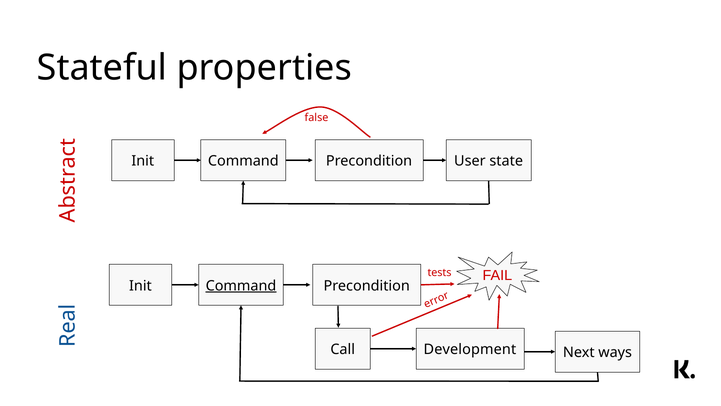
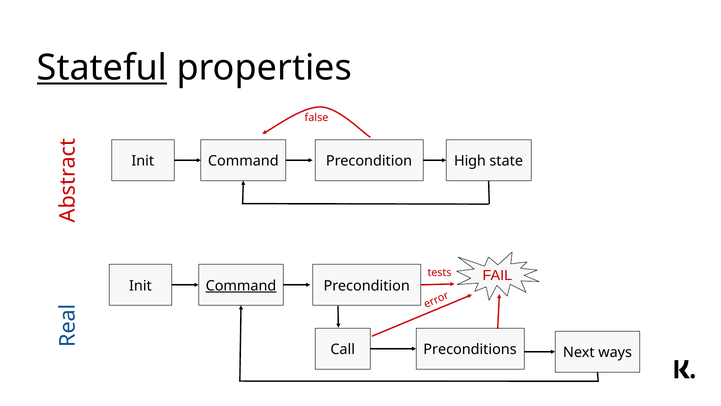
Stateful underline: none -> present (102, 68)
User: User -> High (470, 161)
Development: Development -> Preconditions (470, 349)
